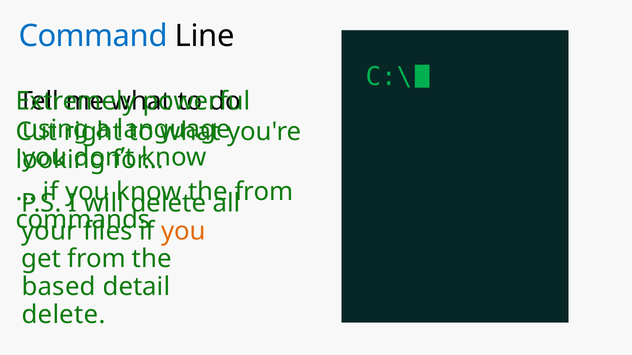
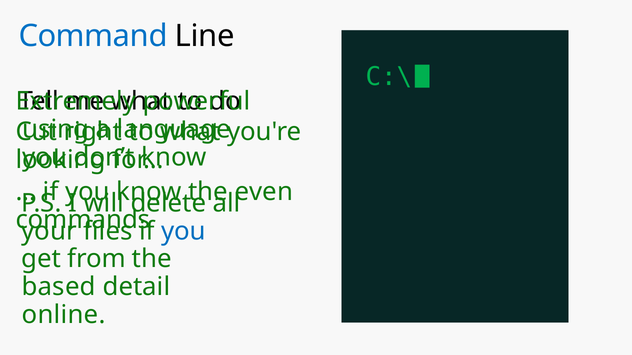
the from: from -> even (264, 192)
you colour: orange -> blue (184, 231)
delete: delete -> online (64, 315)
